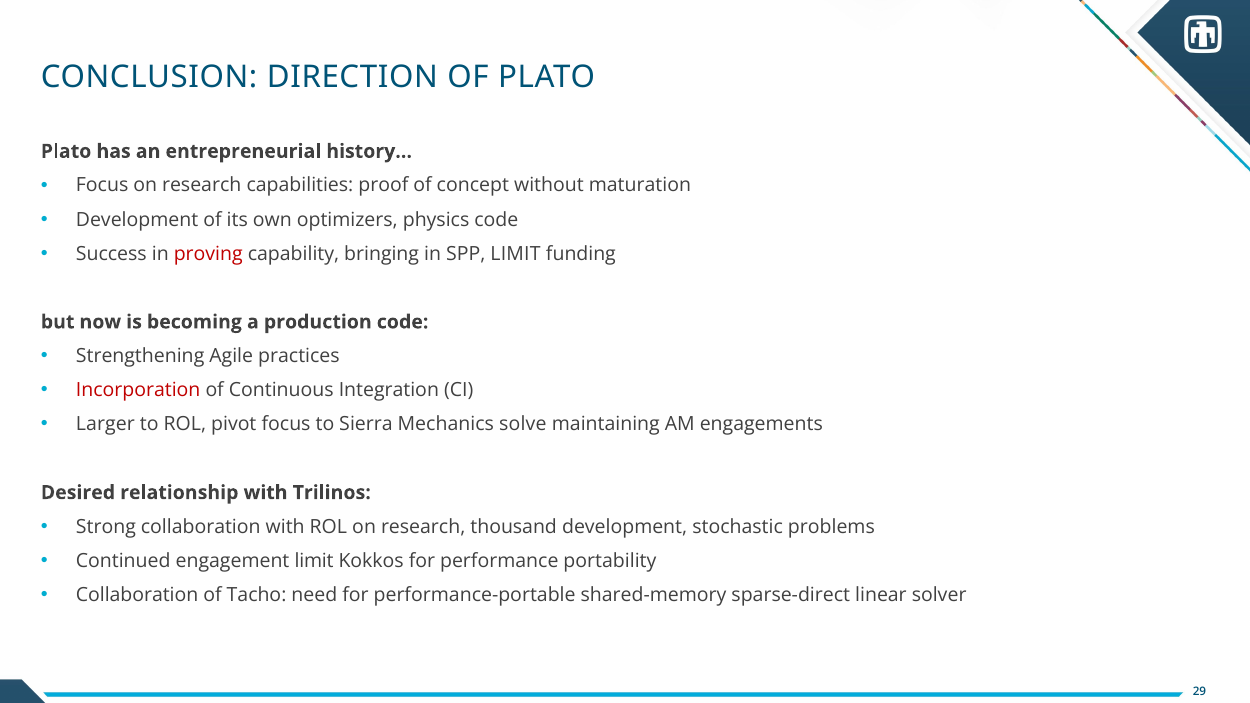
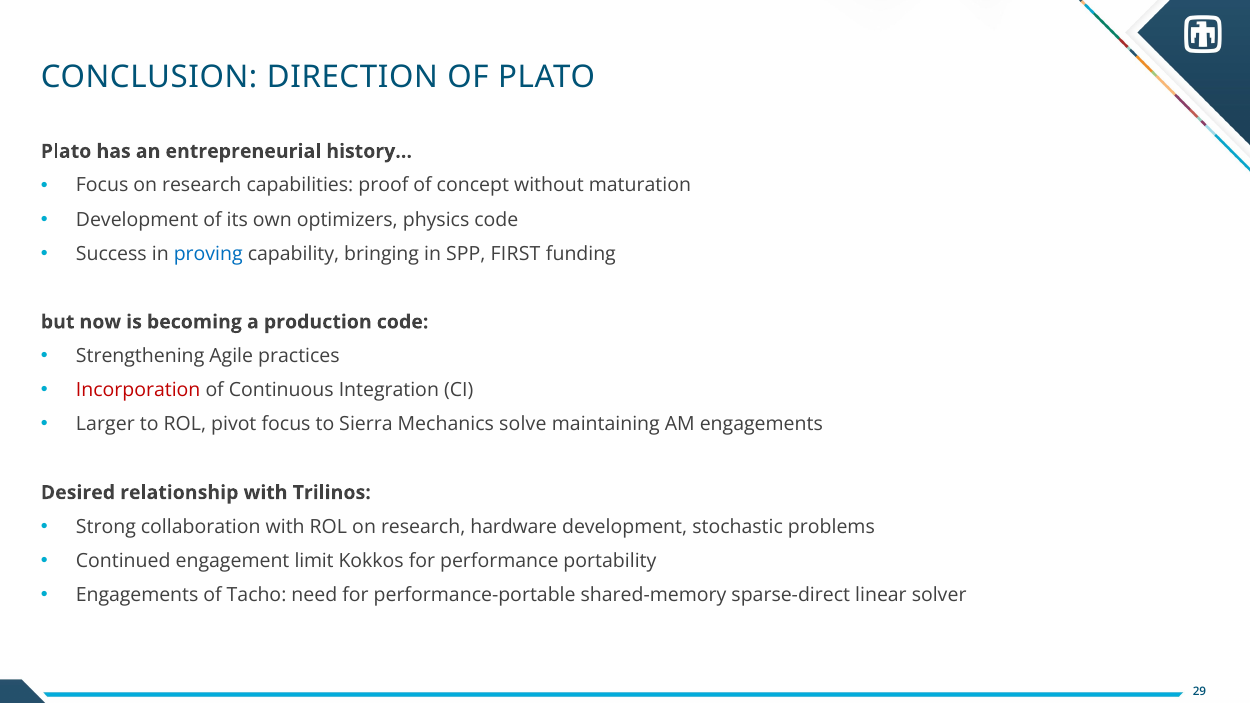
proving colour: red -> blue (208, 254)
SPP LIMIT: LIMIT -> FIRST (516, 254)
thousand: thousand -> hardware (514, 527)
Collaboration: Collaboration -> Engagements (137, 595)
